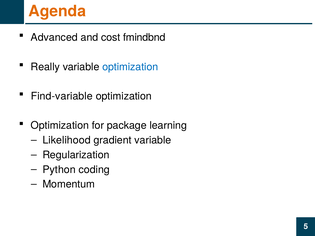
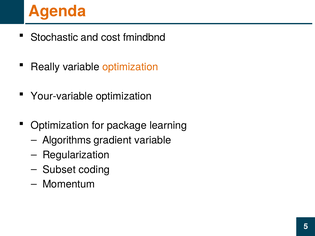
Advanced: Advanced -> Stochastic (54, 37)
optimization colour: blue -> orange (130, 67)
Find-variable: Find-variable -> Your-variable (62, 96)
Likelihood: Likelihood -> Algorithms (67, 140)
Python: Python -> Subset (59, 170)
